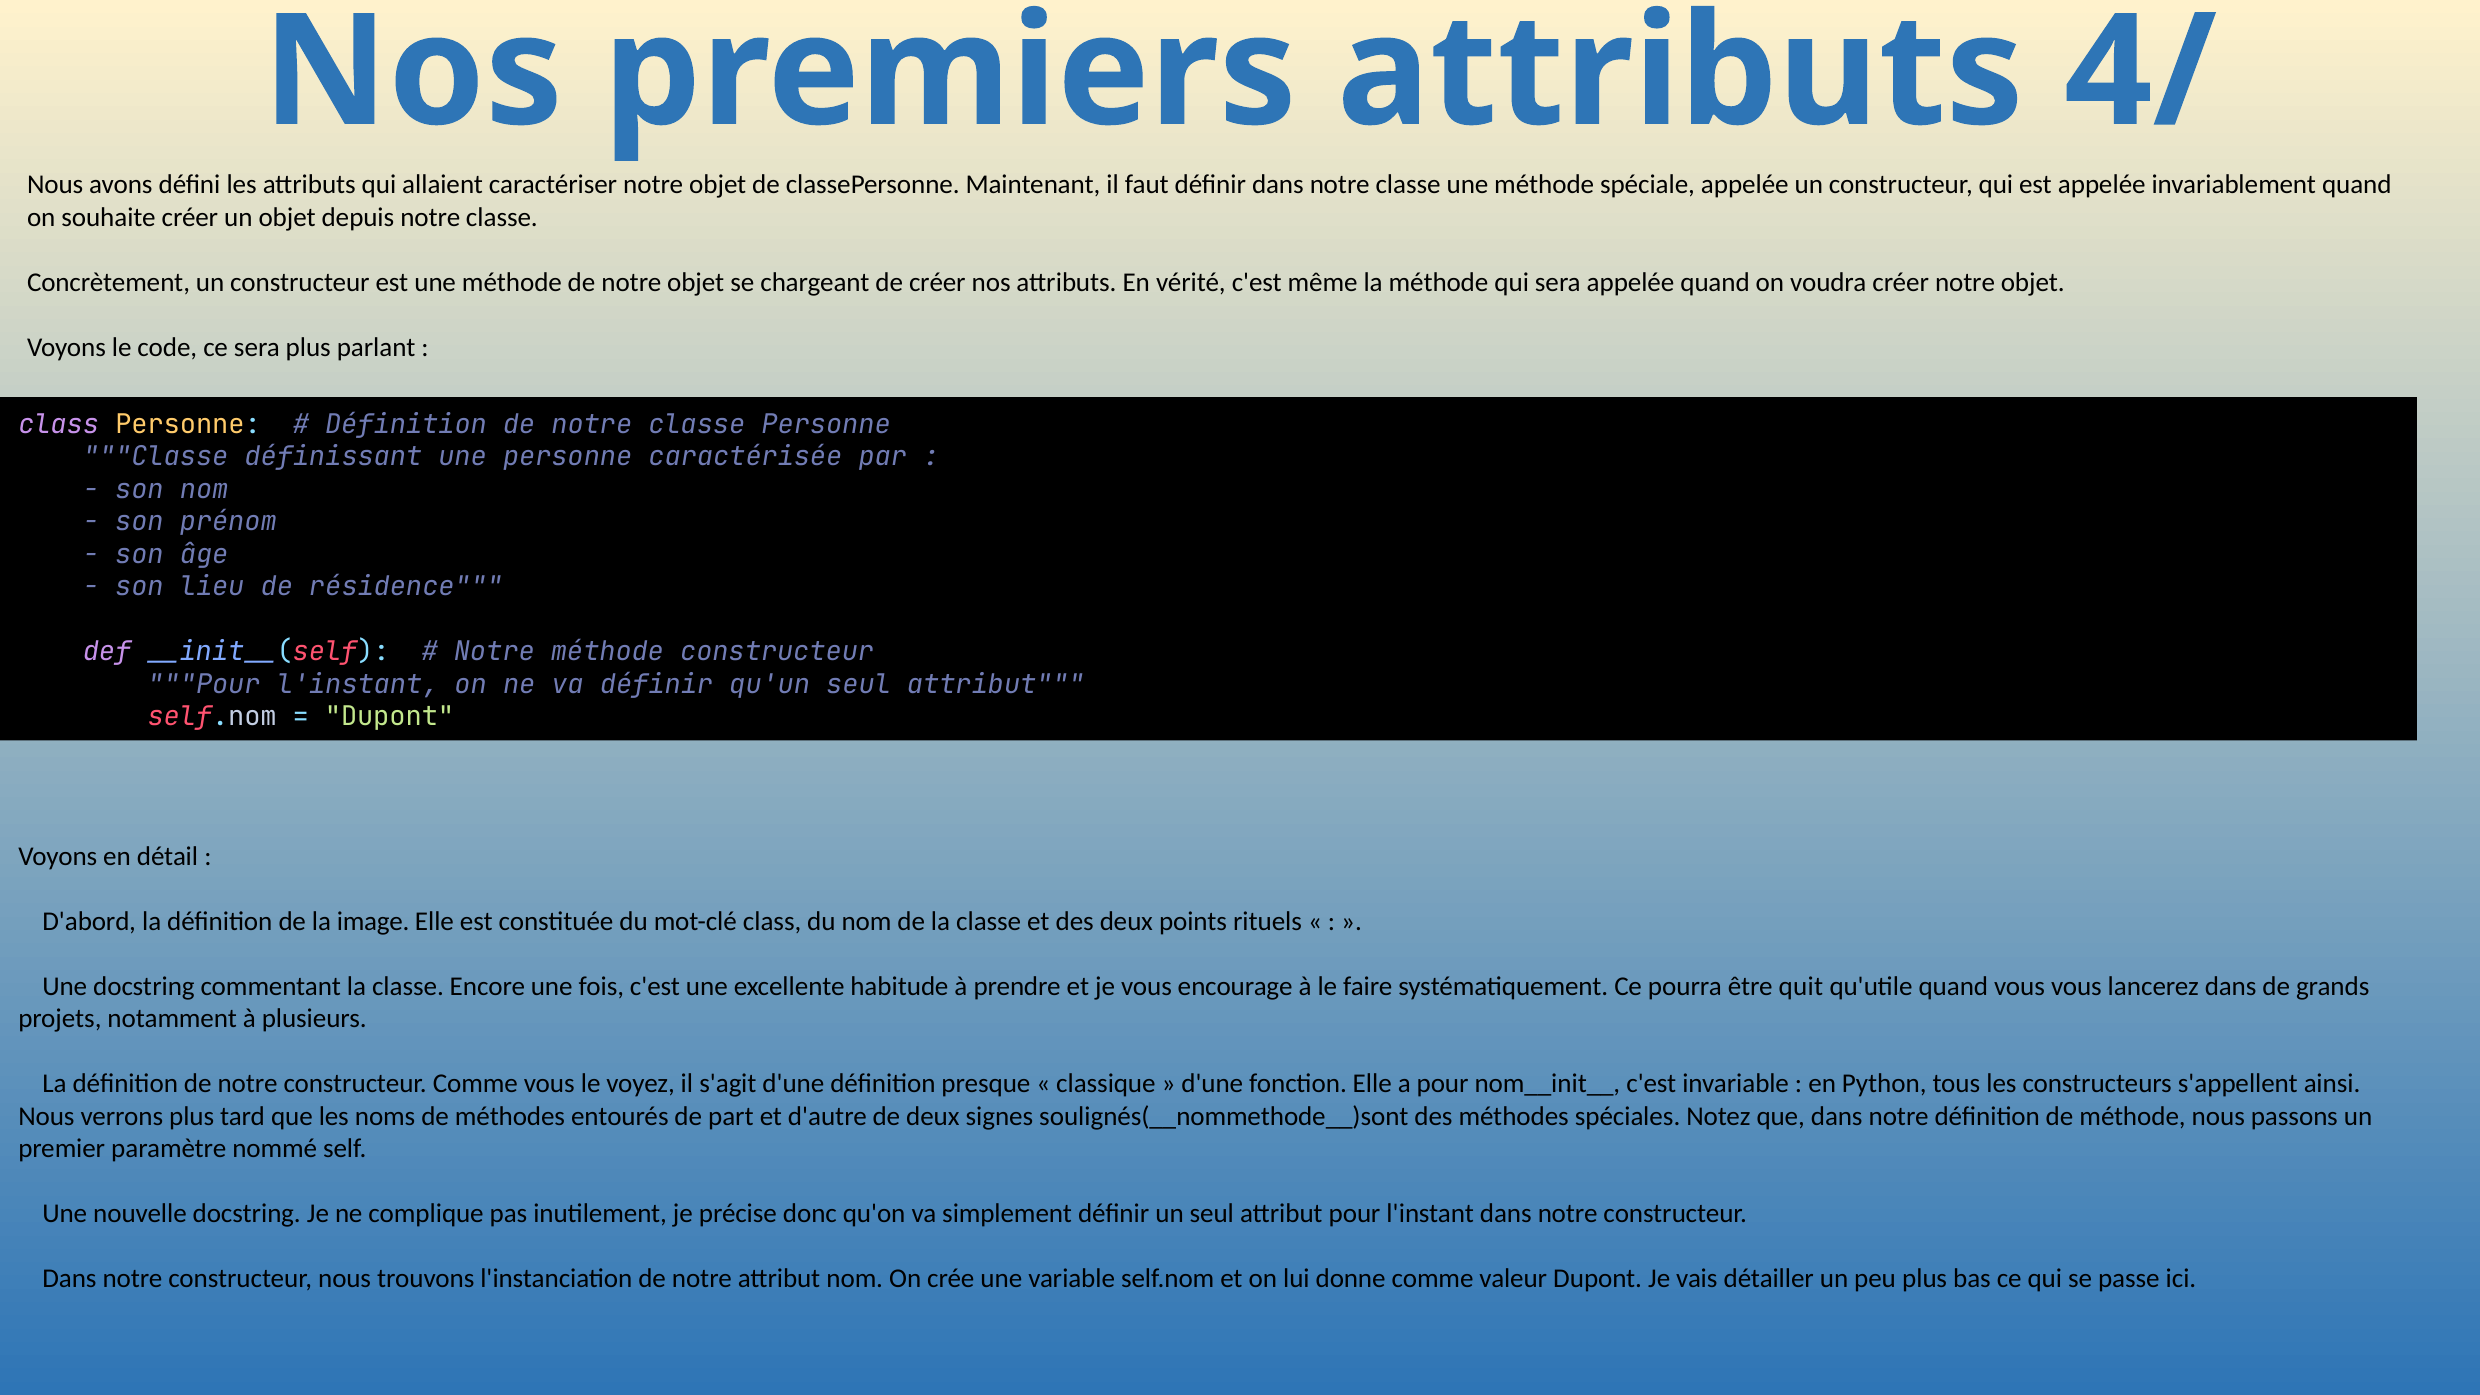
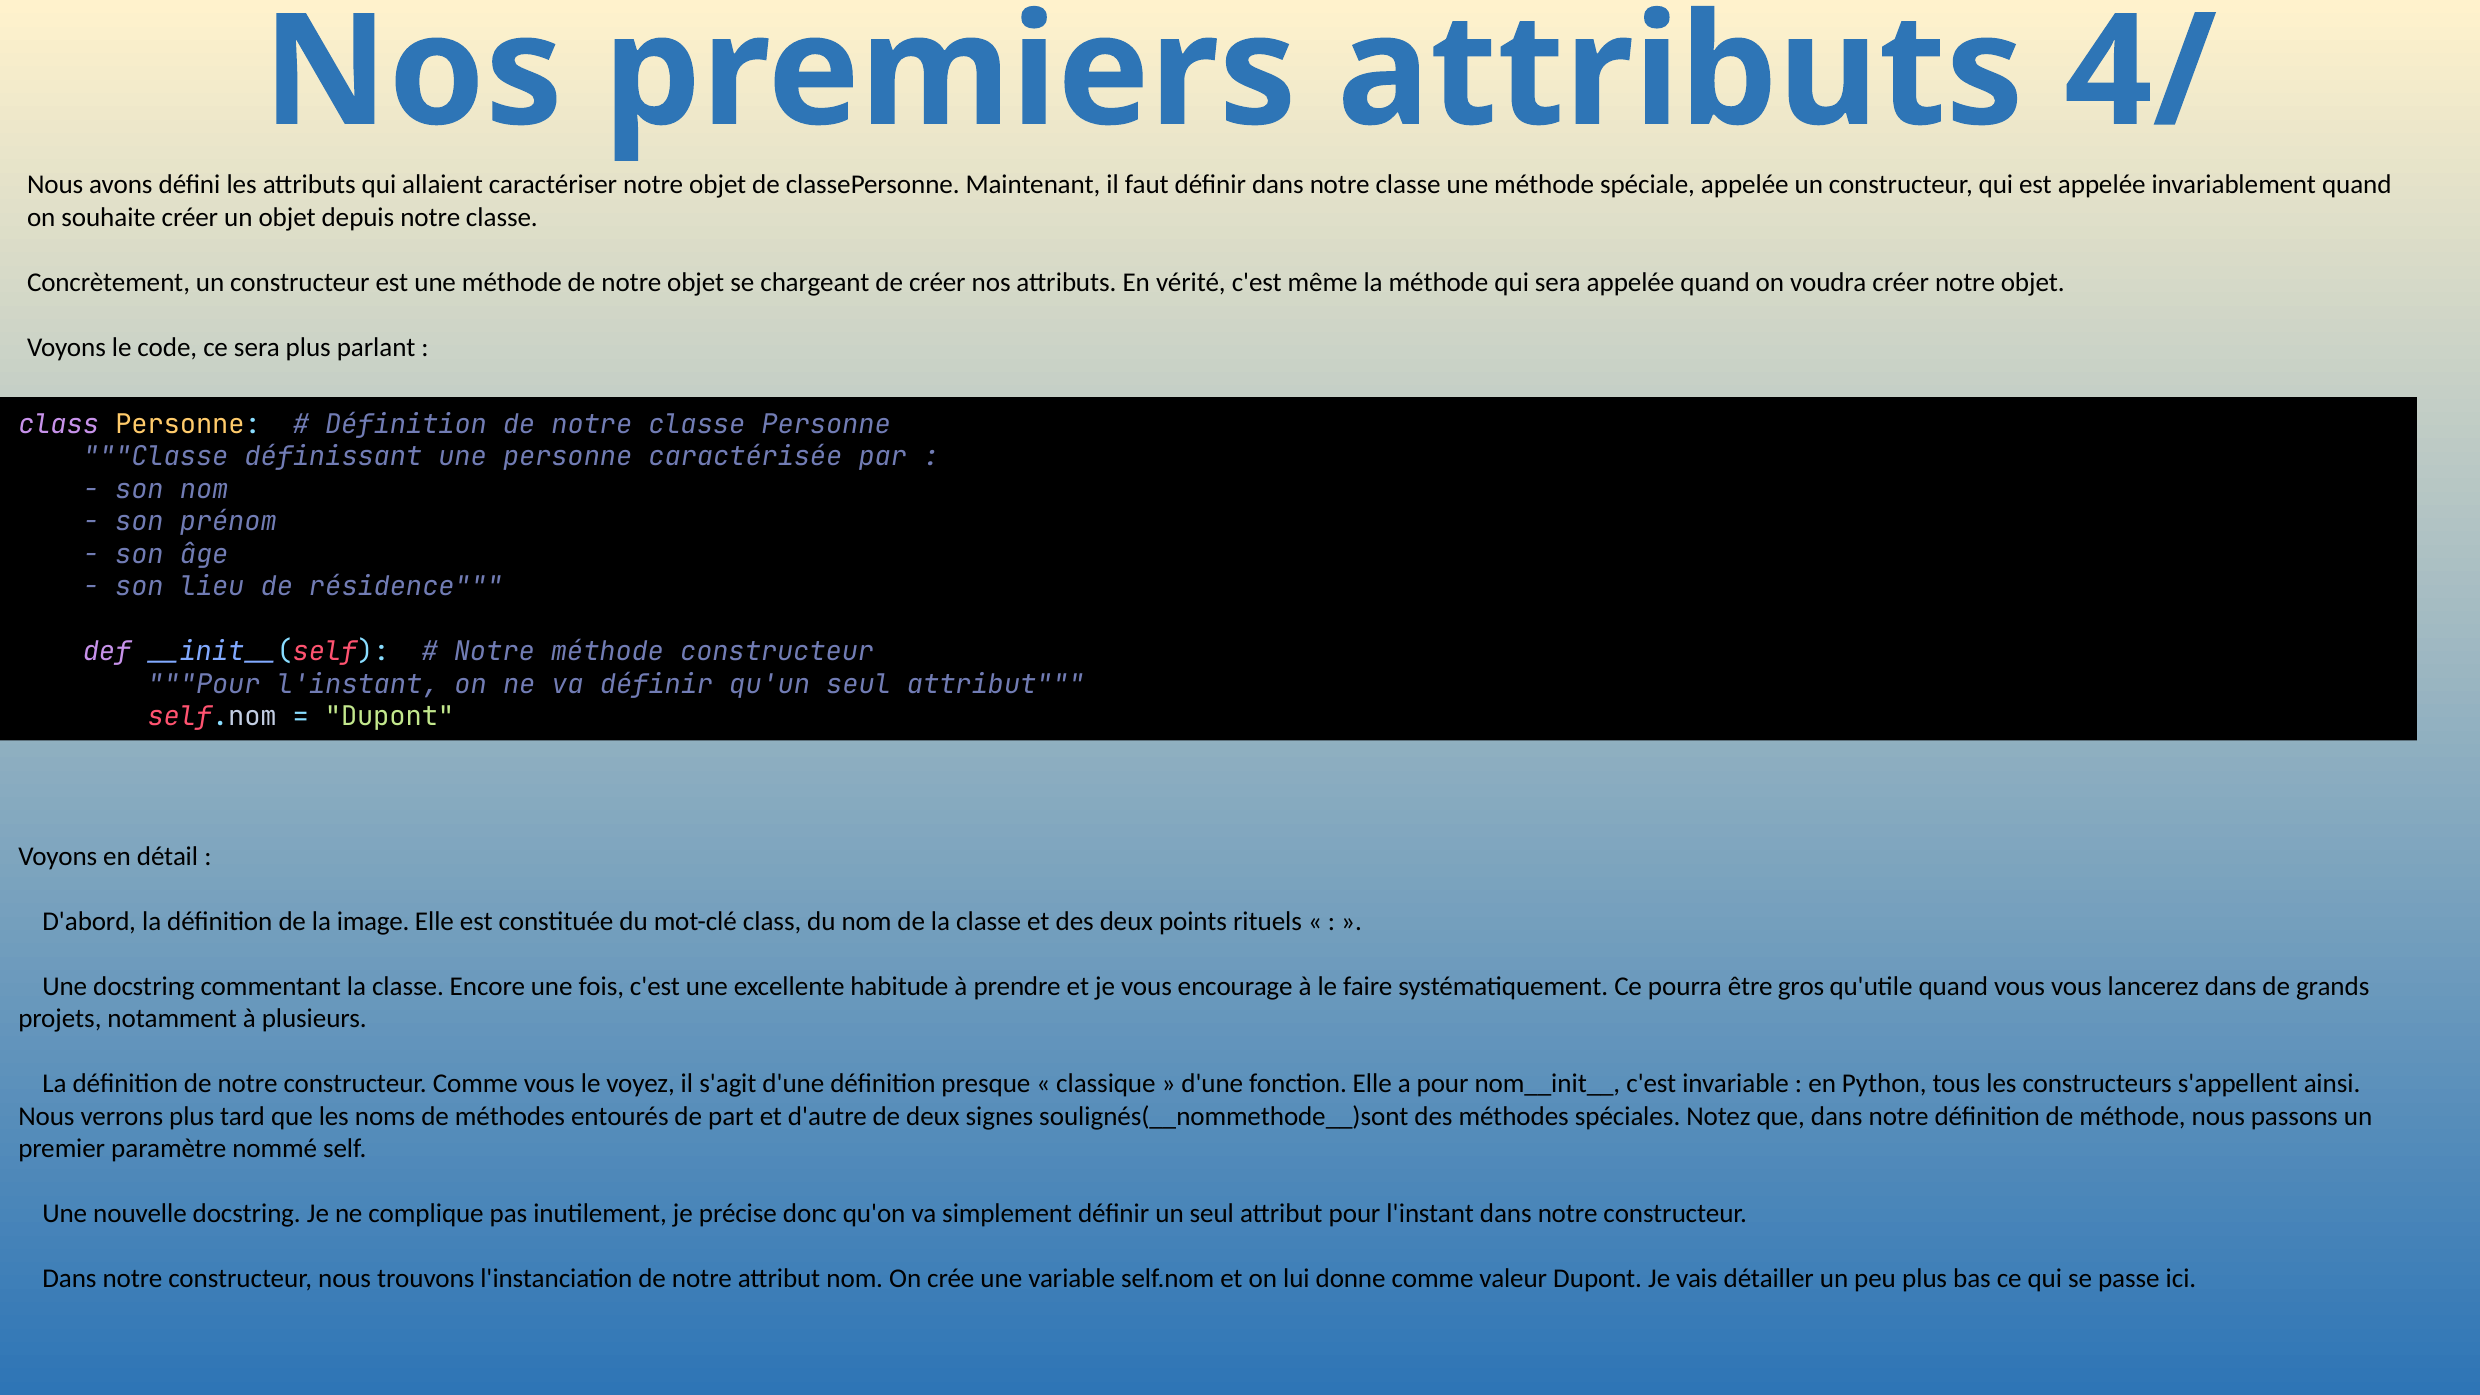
quit: quit -> gros (1801, 986)
